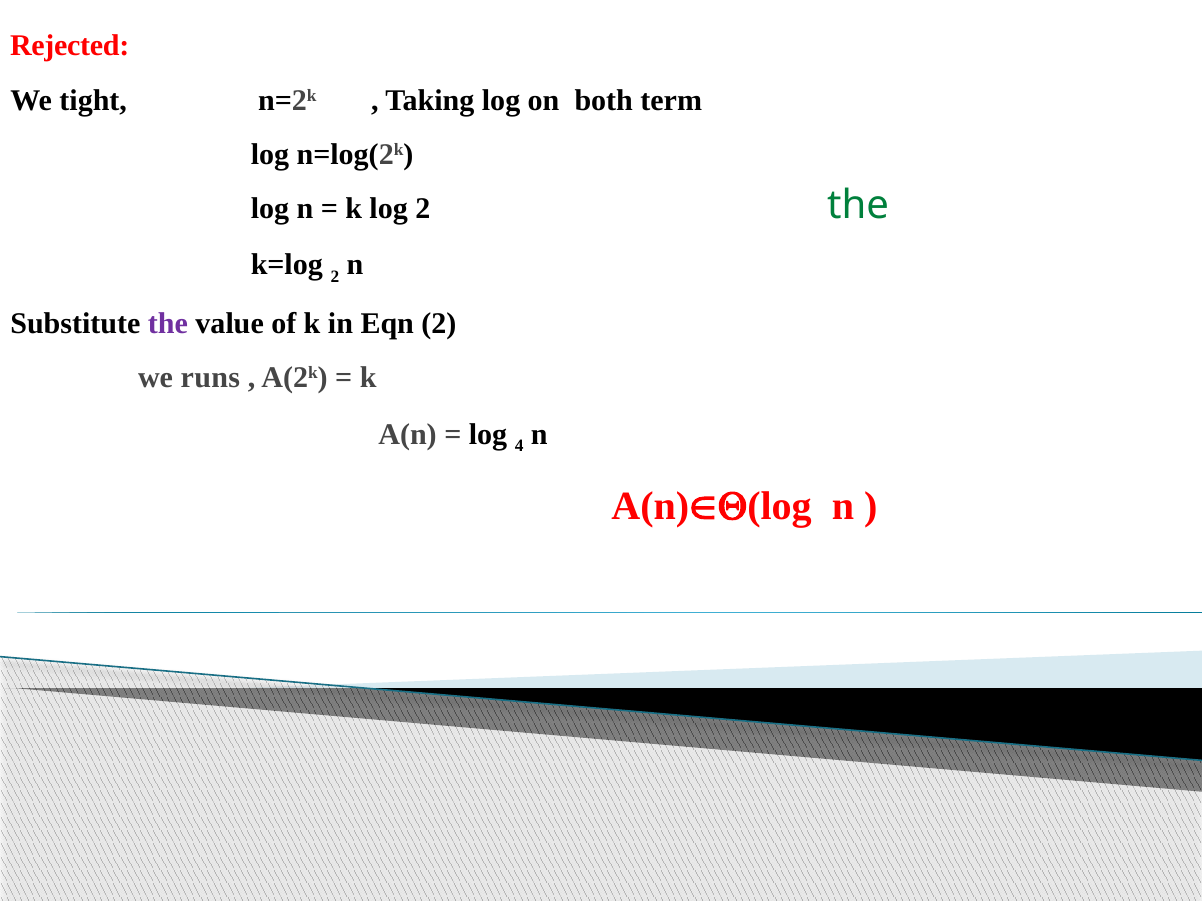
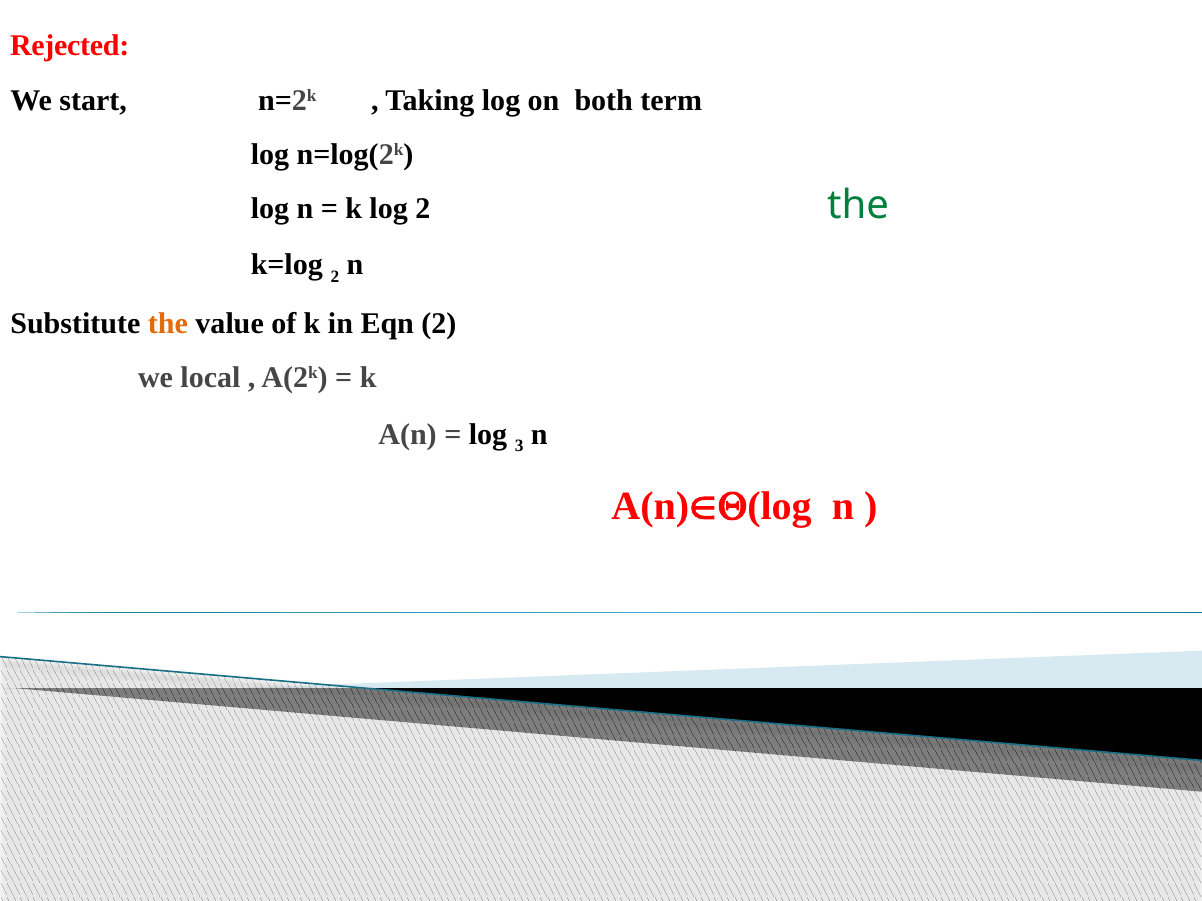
tight: tight -> start (93, 100)
the colour: purple -> orange (168, 324)
runs: runs -> local (210, 378)
log 4: 4 -> 3 (519, 446)
